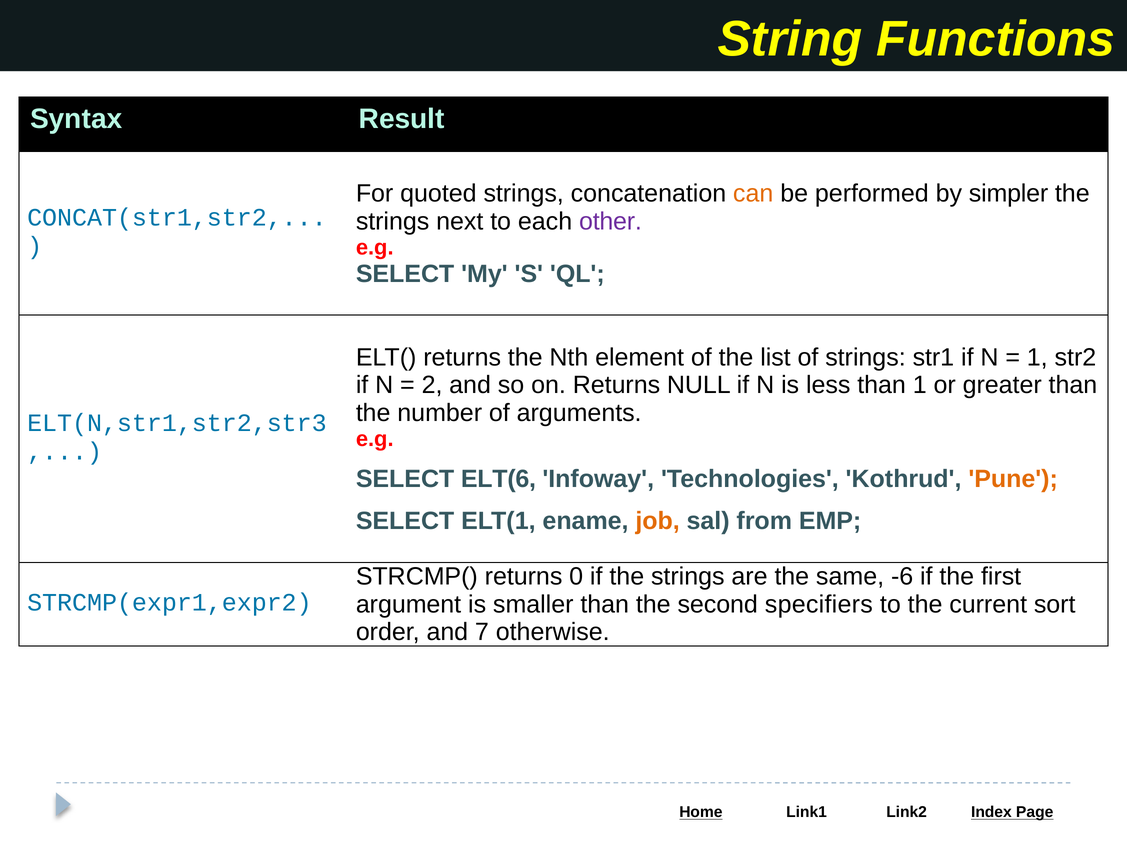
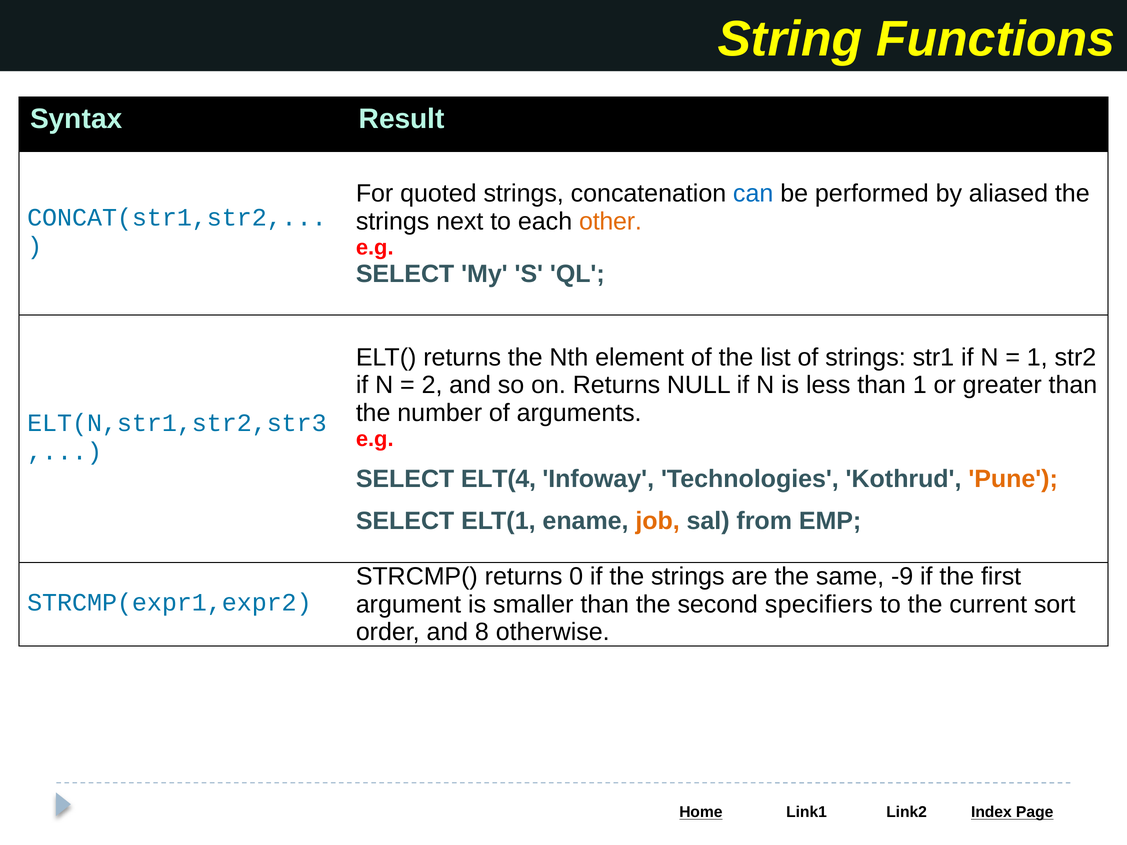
can colour: orange -> blue (753, 194)
simpler: simpler -> aliased (1008, 194)
other colour: purple -> orange (610, 221)
ELT(6: ELT(6 -> ELT(4 (498, 479)
-6: -6 -> -9 (902, 577)
7: 7 -> 8 (482, 632)
